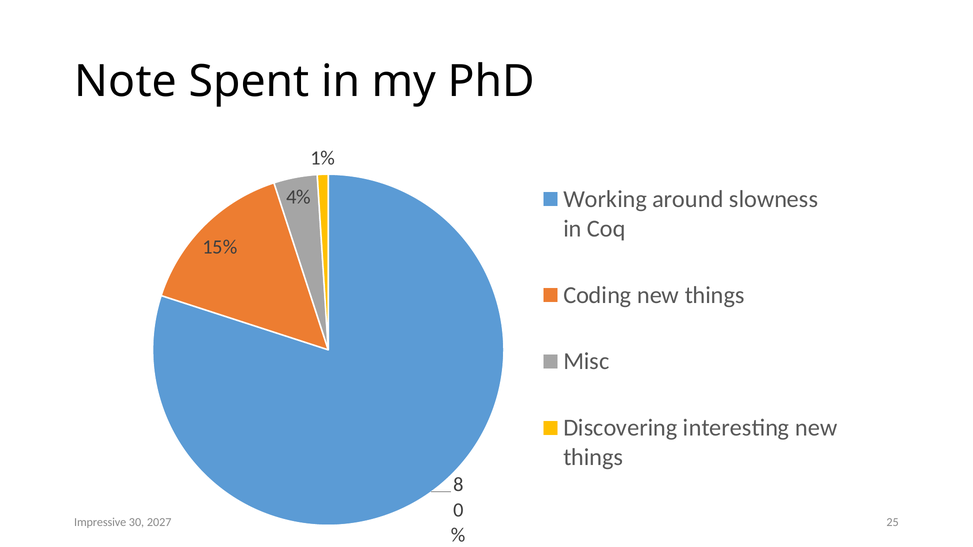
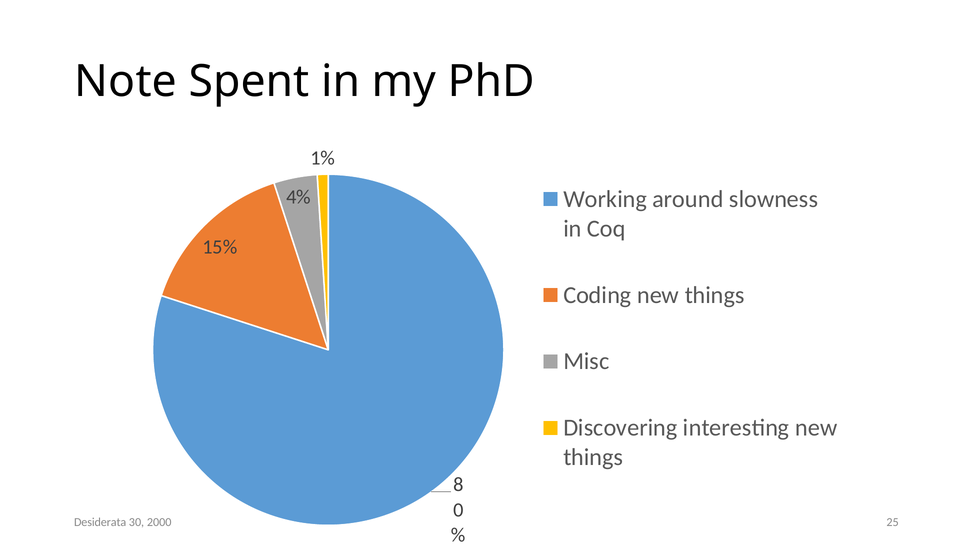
Impressive: Impressive -> Desiderata (100, 523)
2027: 2027 -> 2000 (159, 523)
